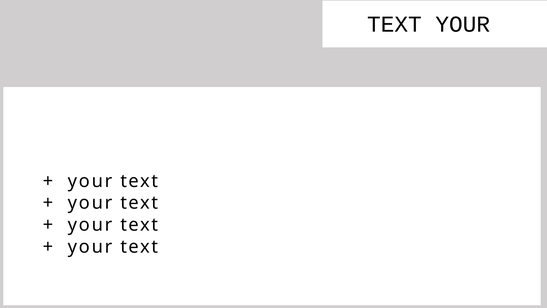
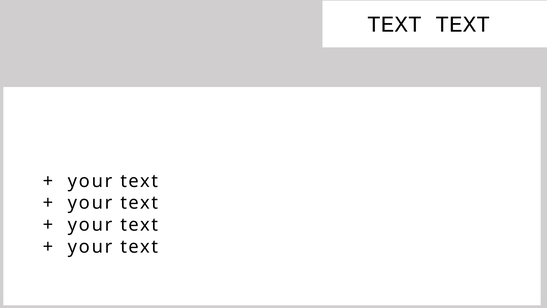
TEXT YOUR: YOUR -> TEXT (463, 24)
